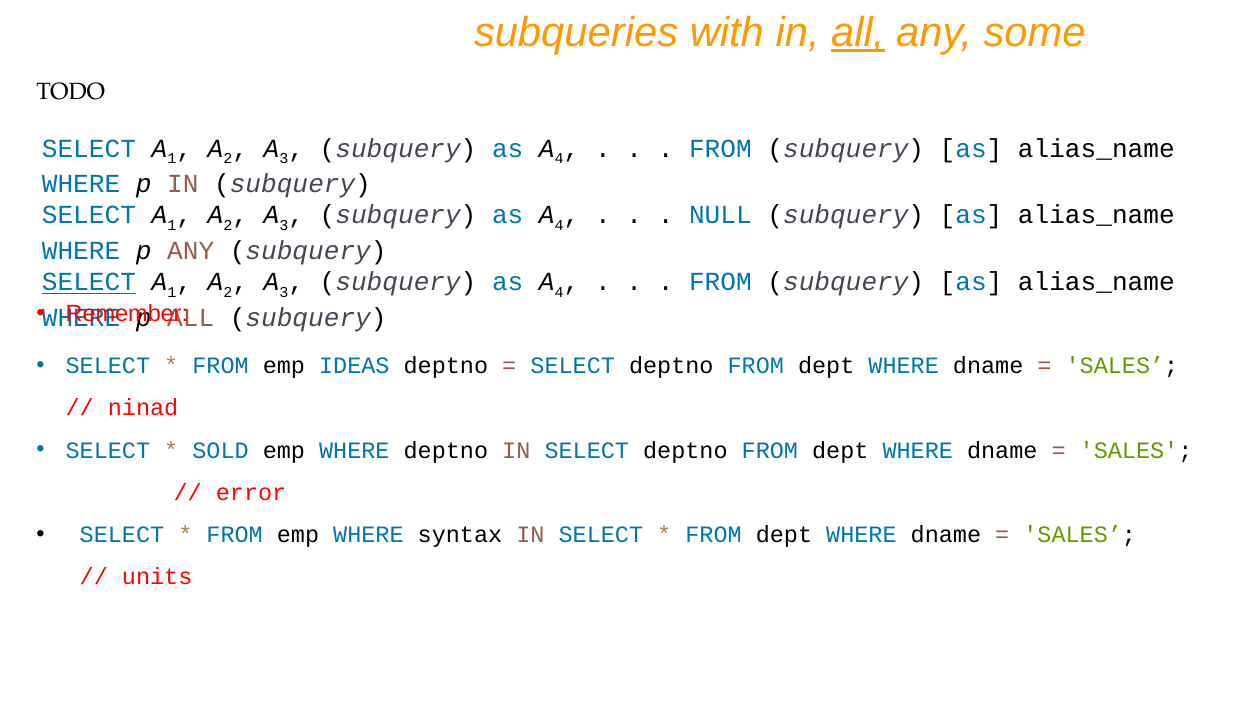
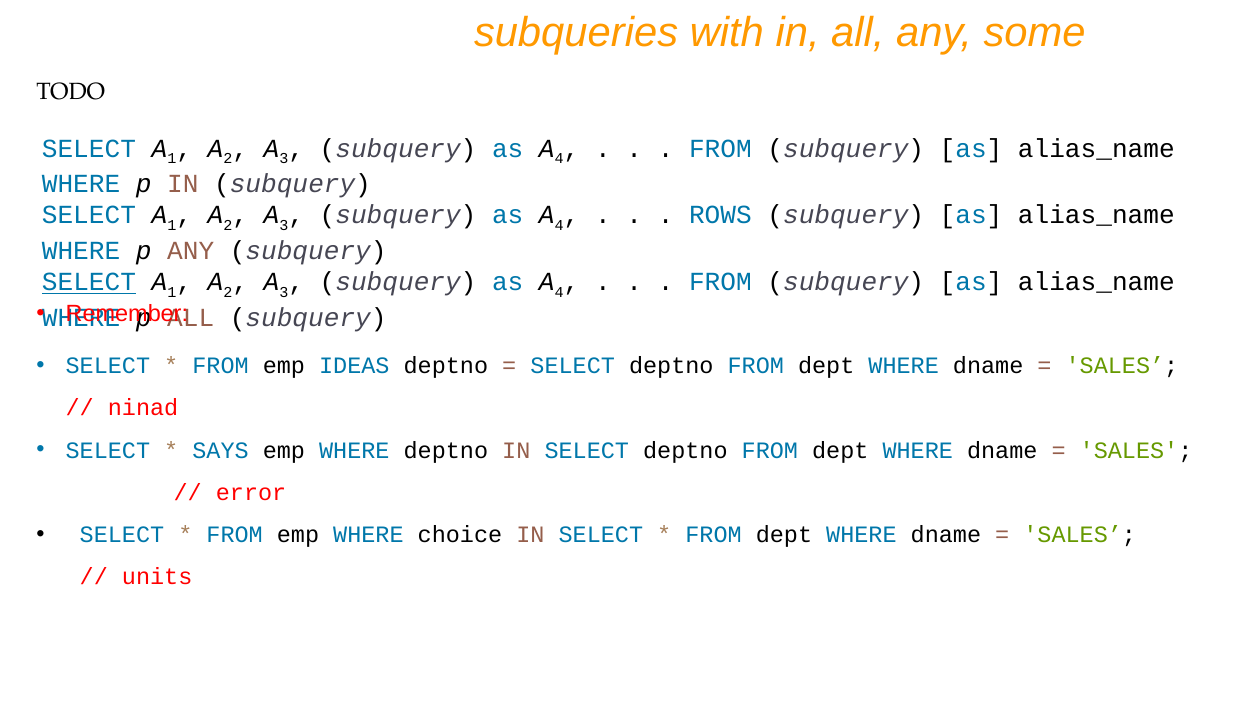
all underline: present -> none (858, 33)
NULL: NULL -> ROWS (720, 215)
SOLD: SOLD -> SAYS (221, 450)
syntax: syntax -> choice (460, 535)
